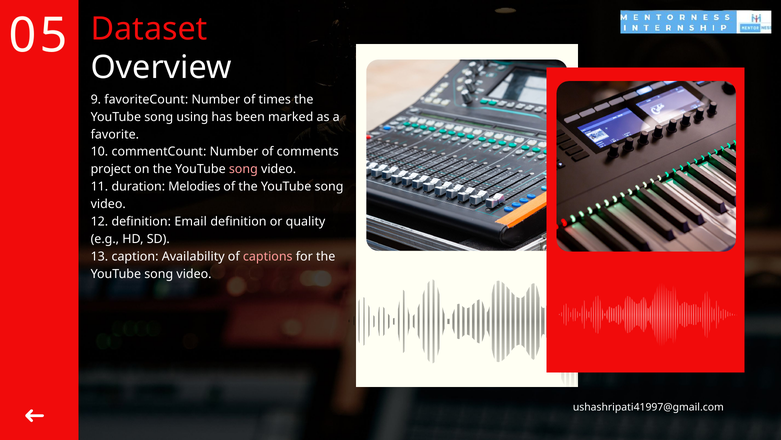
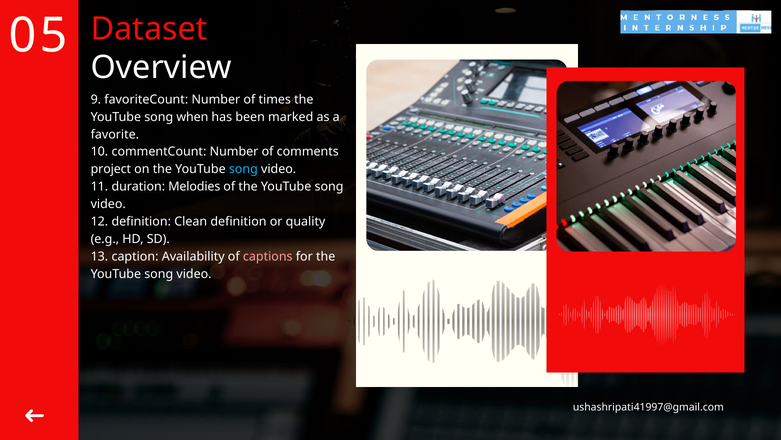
using: using -> when (192, 117)
song colour: pink -> light blue (243, 169)
Email: Email -> Clean (191, 221)
